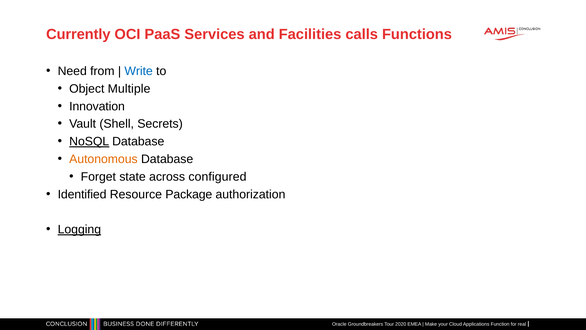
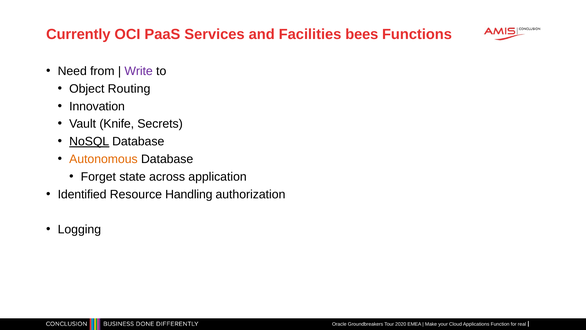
calls: calls -> bees (362, 34)
Write colour: blue -> purple (139, 71)
Multiple: Multiple -> Routing (129, 89)
Shell: Shell -> Knife (117, 124)
configured: configured -> application (218, 177)
Package: Package -> Handling (189, 194)
Logging underline: present -> none (79, 229)
